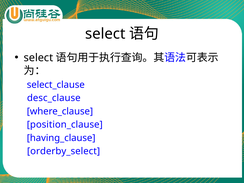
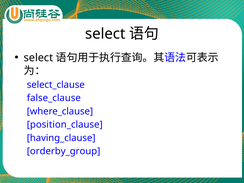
desc_clause: desc_clause -> false_clause (54, 98)
orderby_select: orderby_select -> orderby_group (64, 151)
